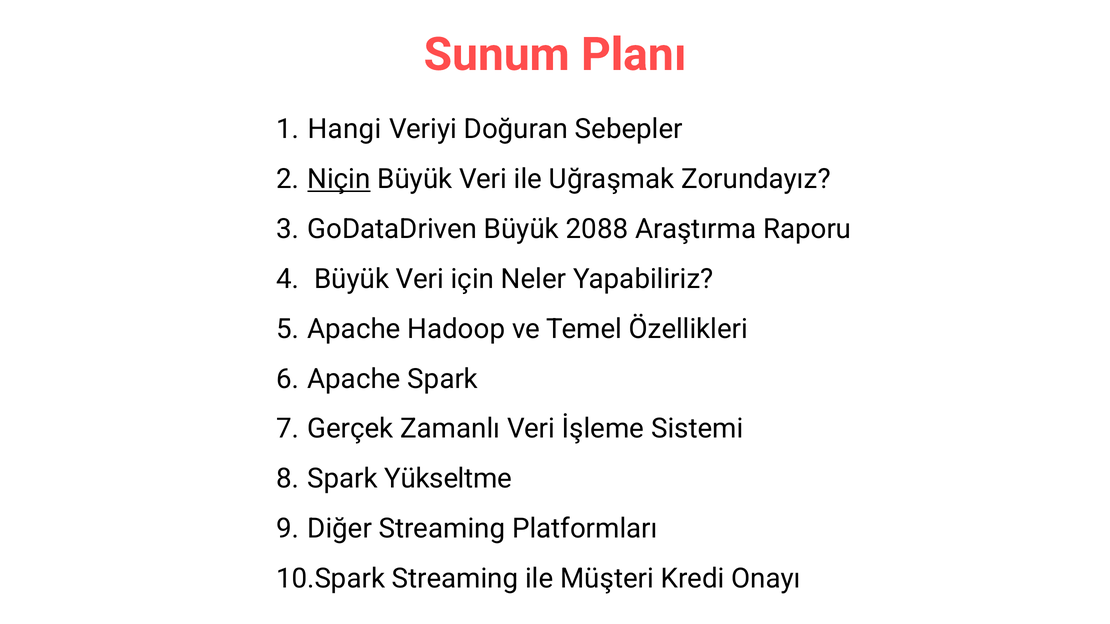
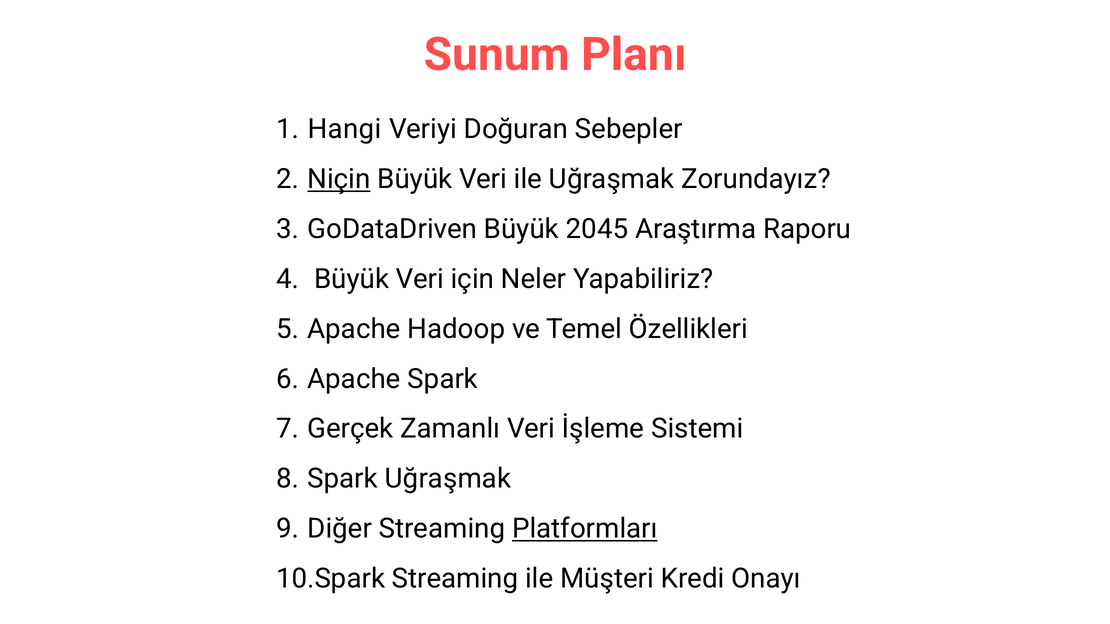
2088: 2088 -> 2045 (597, 229)
Spark Yükseltme: Yükseltme -> Uğraşmak (448, 479)
Platformları underline: none -> present (585, 529)
